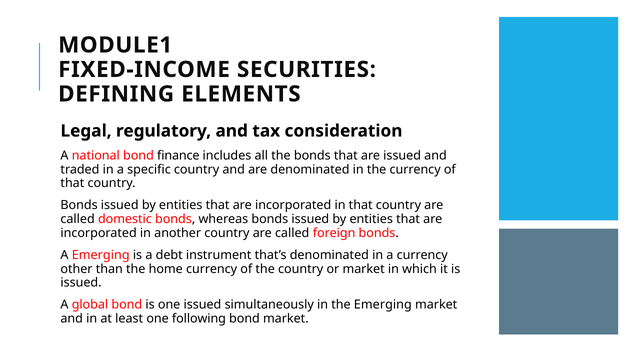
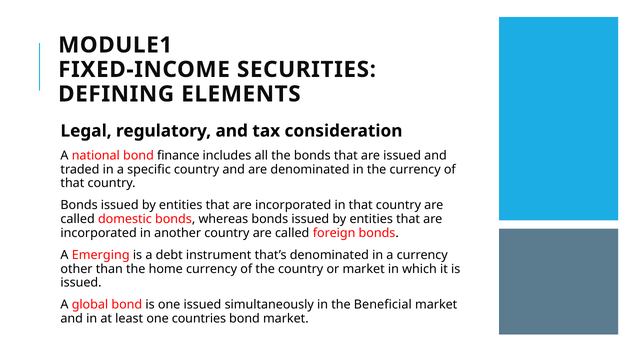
the Emerging: Emerging -> Beneficial (383, 305)
following: following -> countries (199, 319)
